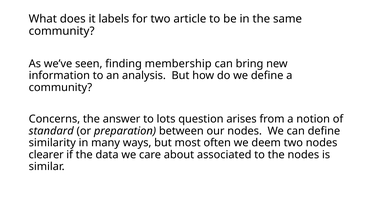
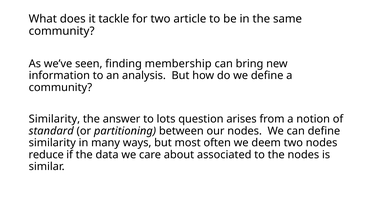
labels: labels -> tackle (114, 19)
Concerns: Concerns -> Similarity (54, 119)
preparation: preparation -> partitioning (125, 131)
clearer: clearer -> reduce (46, 155)
